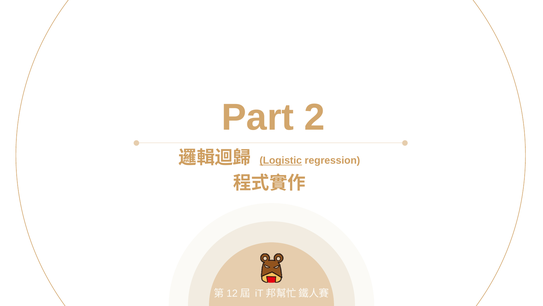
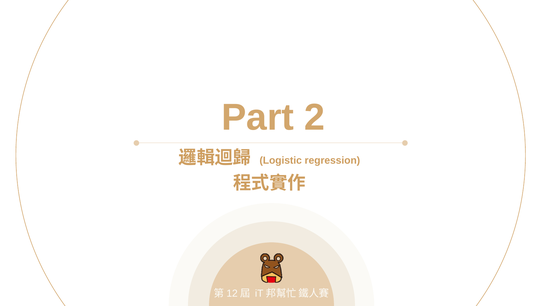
Logistic underline: present -> none (281, 160)
